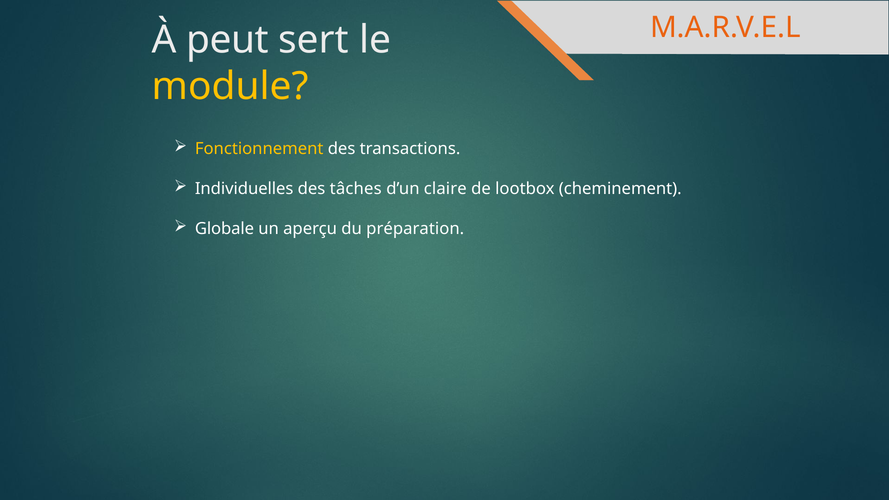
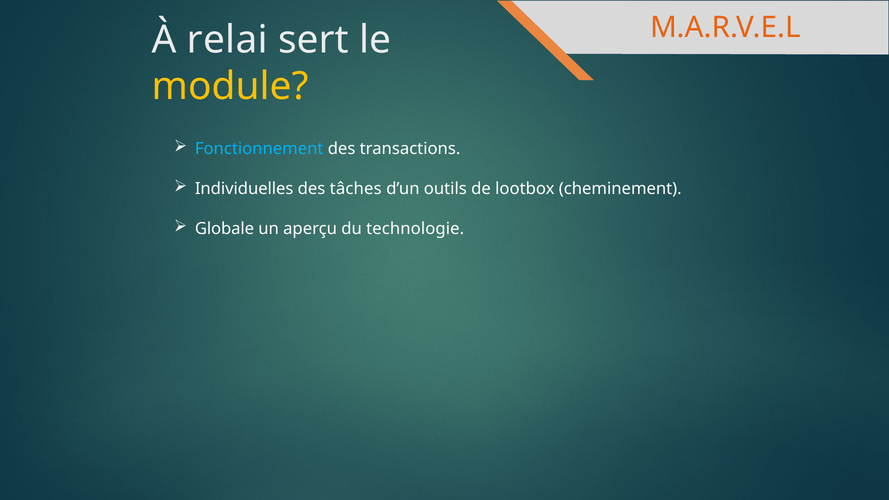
peut: peut -> relai (227, 40)
Fonctionnement colour: yellow -> light blue (259, 149)
claire: claire -> outils (445, 189)
préparation: préparation -> technologie (415, 229)
